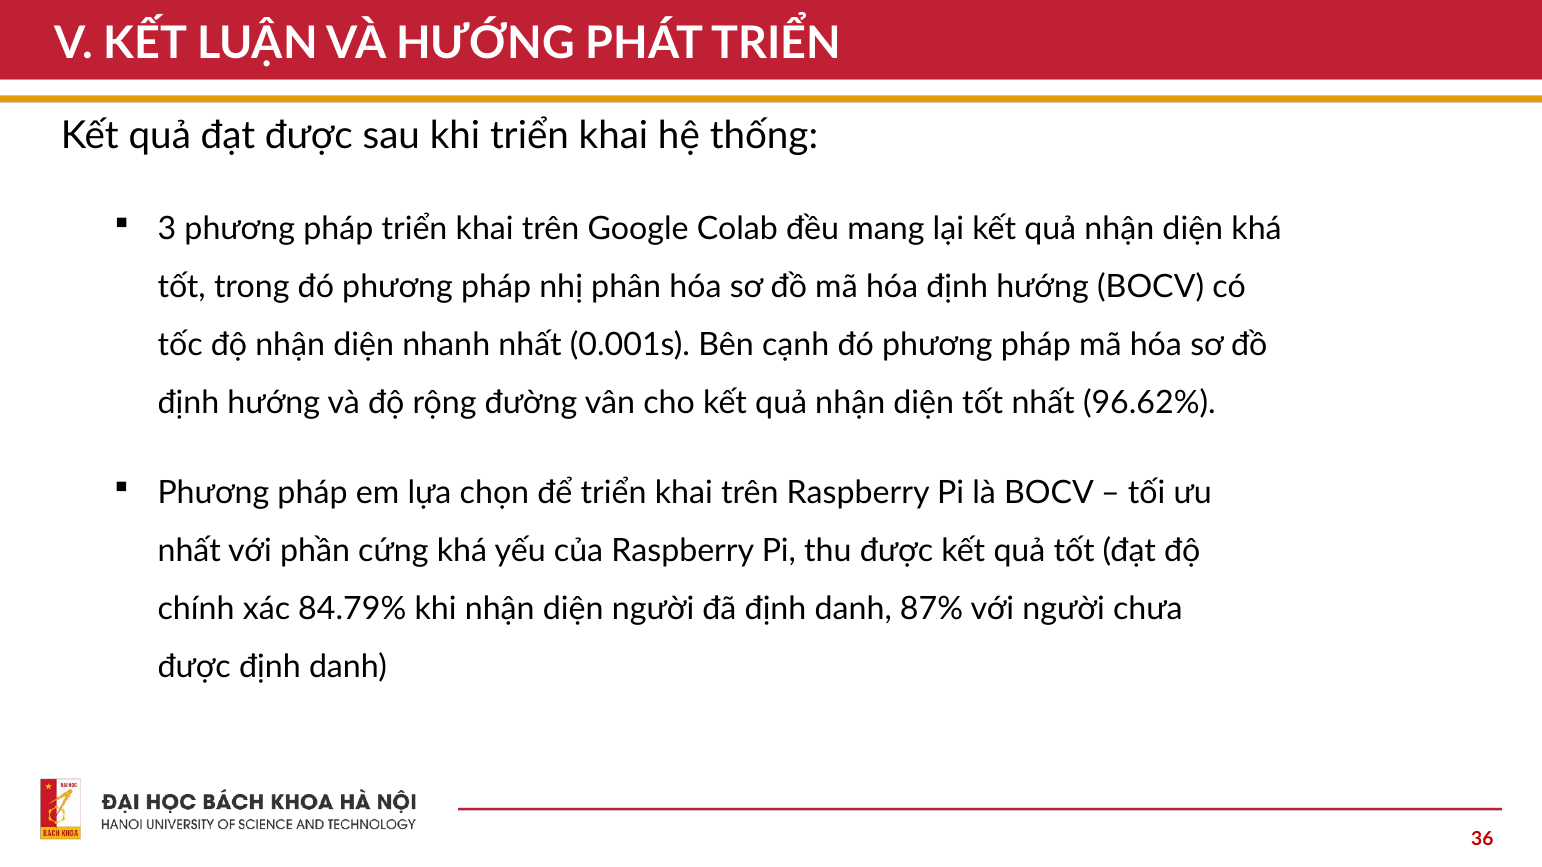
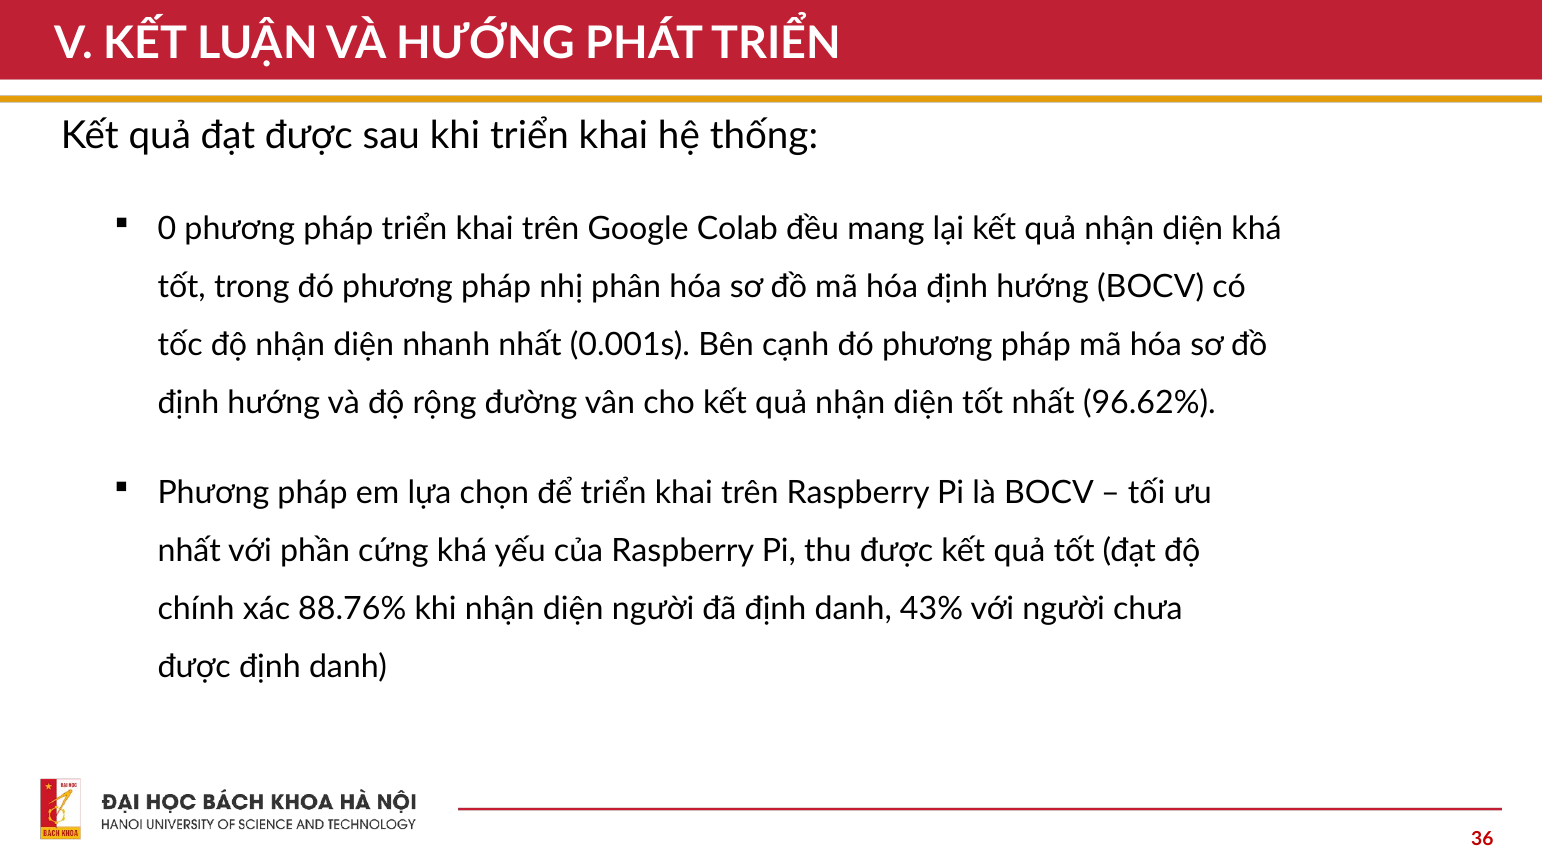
3: 3 -> 0 (167, 229)
84.79%: 84.79% -> 88.76% (352, 609)
87%: 87% -> 43% (931, 609)
